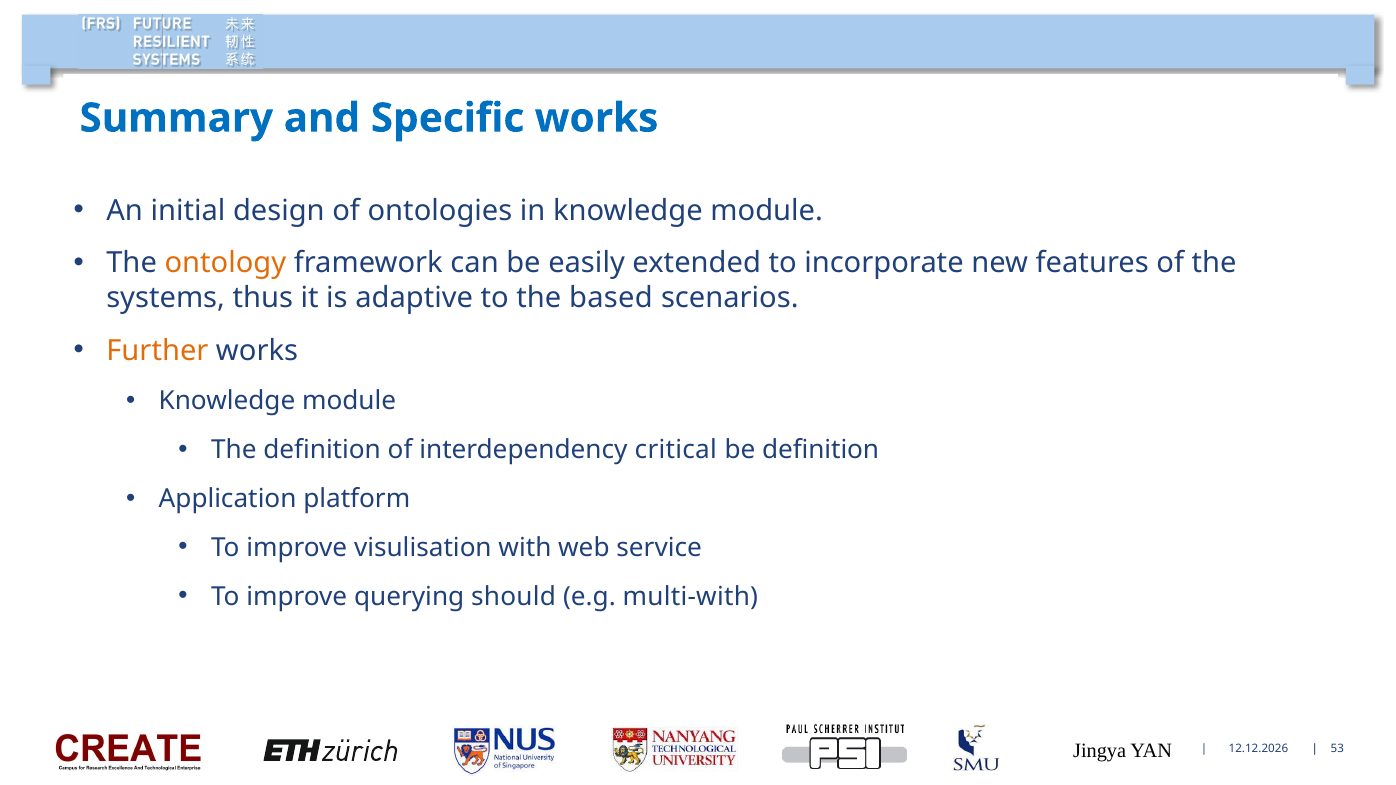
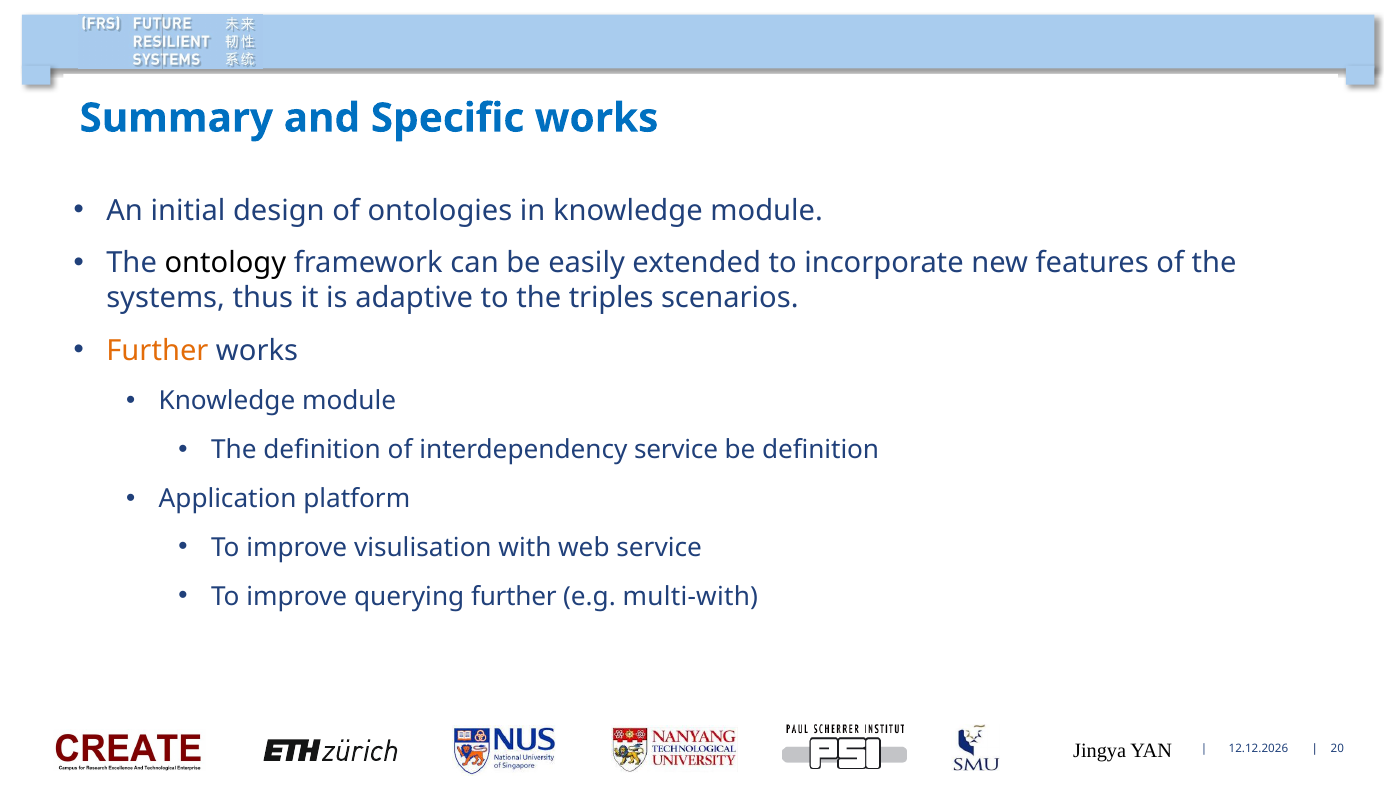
ontology colour: orange -> black (225, 263)
based: based -> triples (611, 298)
interdependency critical: critical -> service (676, 450)
querying should: should -> further (514, 597)
53: 53 -> 20 (1337, 749)
